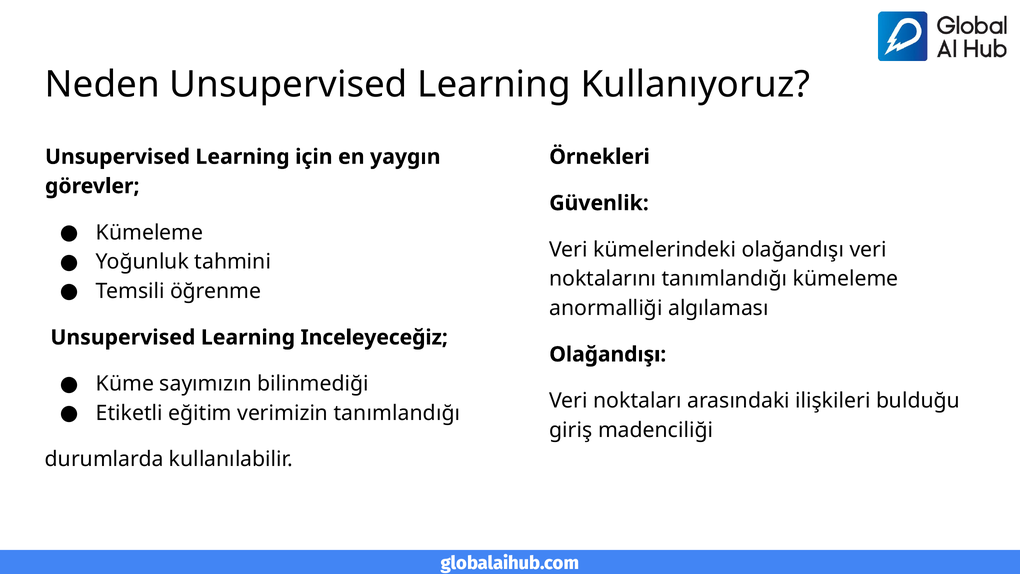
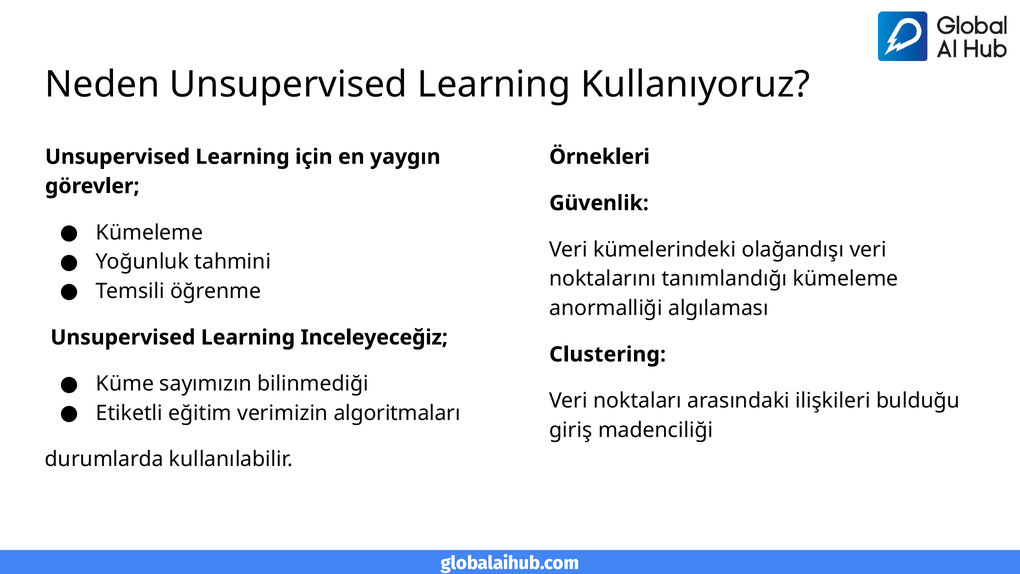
Olağandışı: Olağandışı -> Clustering (608, 354)
verimizin tanımlandığı: tanımlandığı -> algoritmaları (397, 413)
